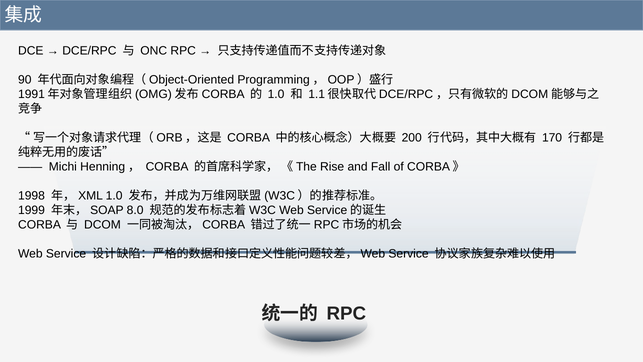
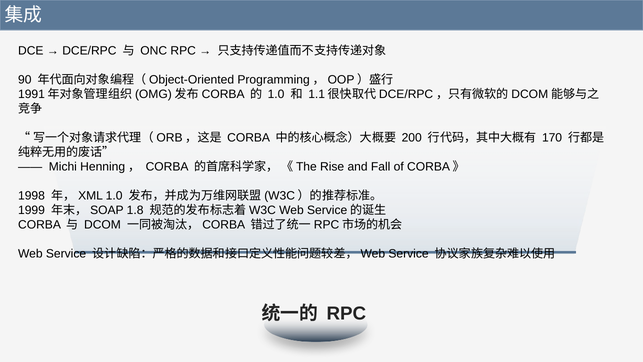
8.0: 8.0 -> 1.8 (135, 210)
